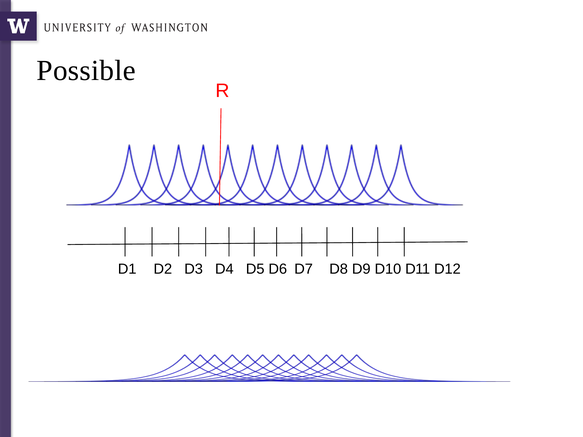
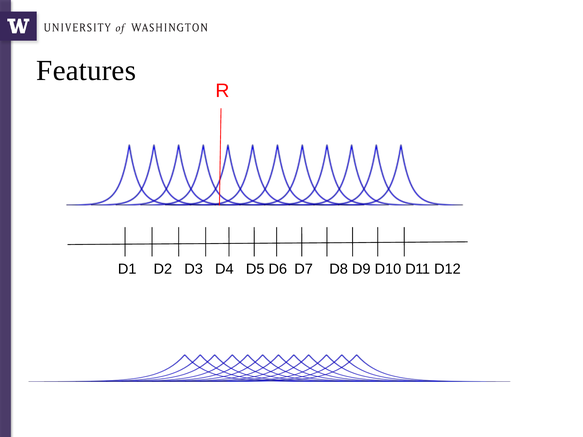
Possible: Possible -> Features (86, 70)
